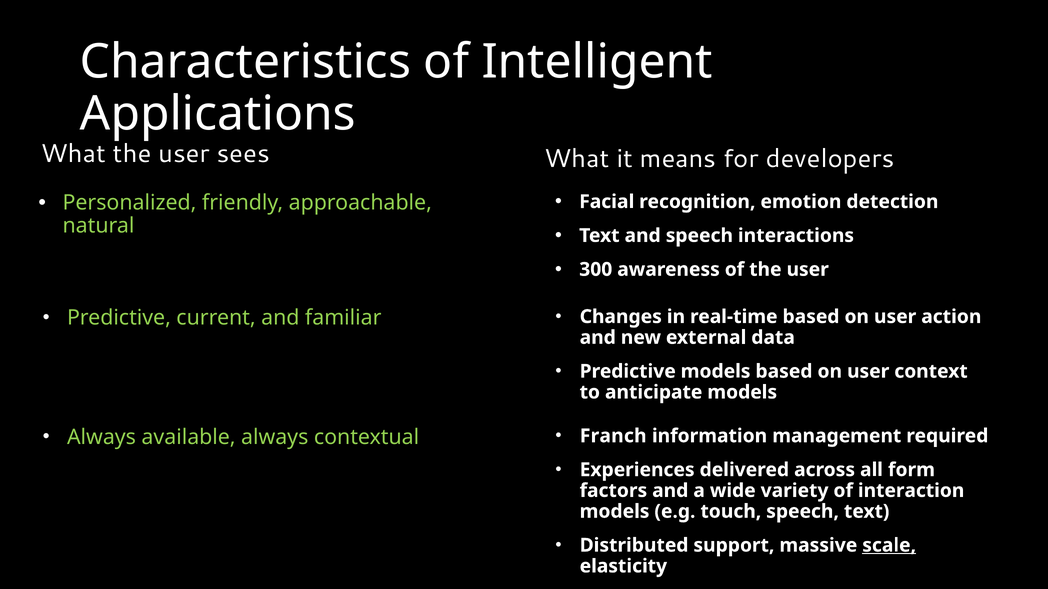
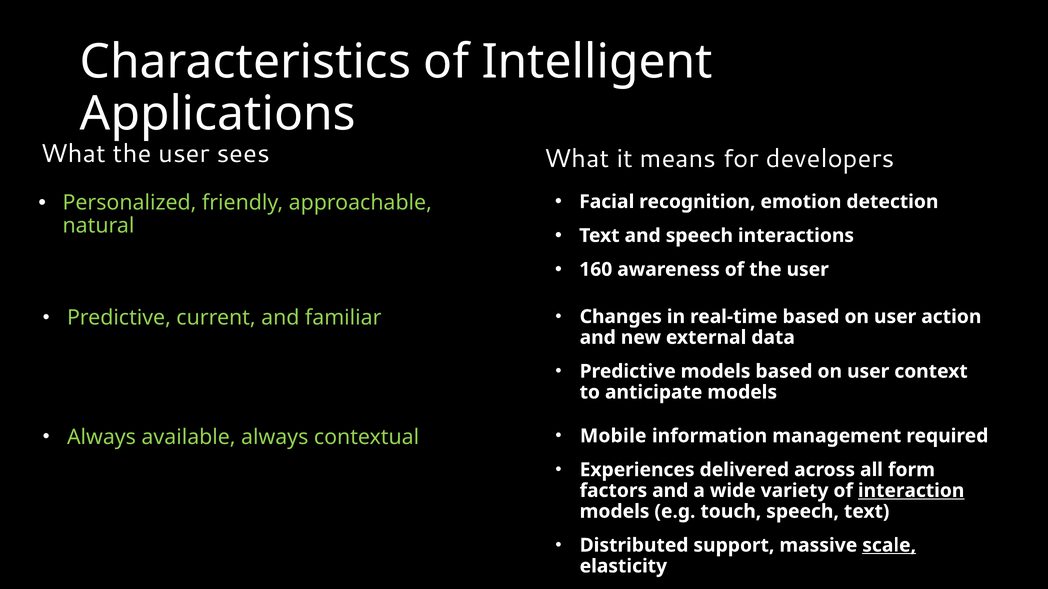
300: 300 -> 160 (596, 270)
Franch: Franch -> Mobile (613, 436)
interaction underline: none -> present (911, 491)
